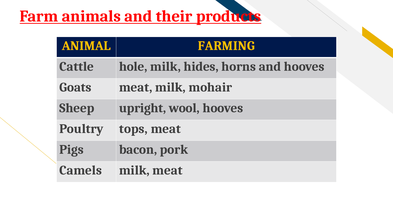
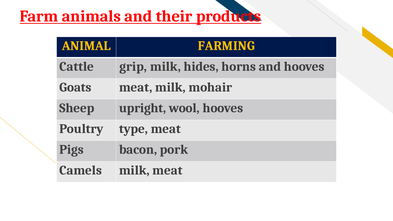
hole: hole -> grip (133, 67)
tops: tops -> type (133, 129)
